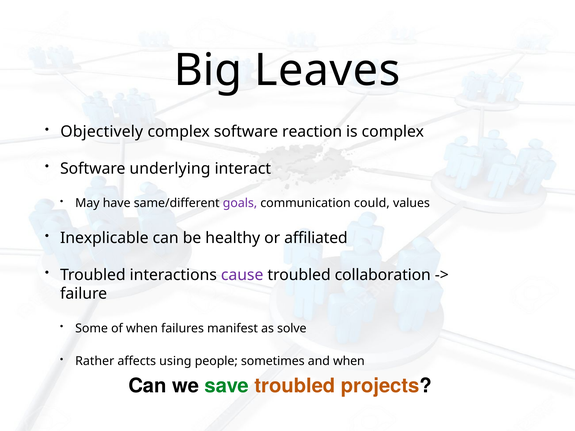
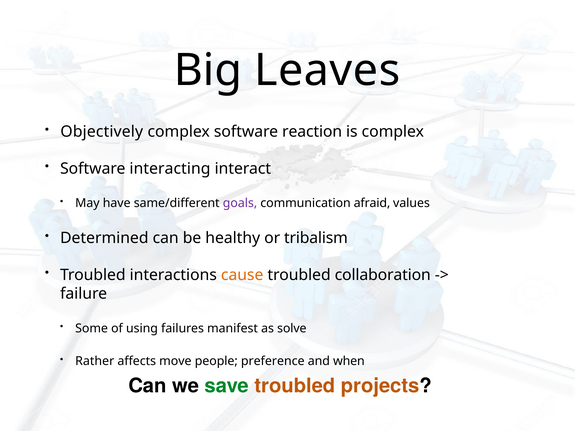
underlying: underlying -> interacting (170, 169)
could: could -> afraid (372, 203)
Inexplicable: Inexplicable -> Determined (104, 238)
affiliated: affiliated -> tribalism (316, 238)
cause colour: purple -> orange (242, 275)
of when: when -> using (142, 329)
using: using -> move (175, 361)
sometimes: sometimes -> preference (273, 361)
